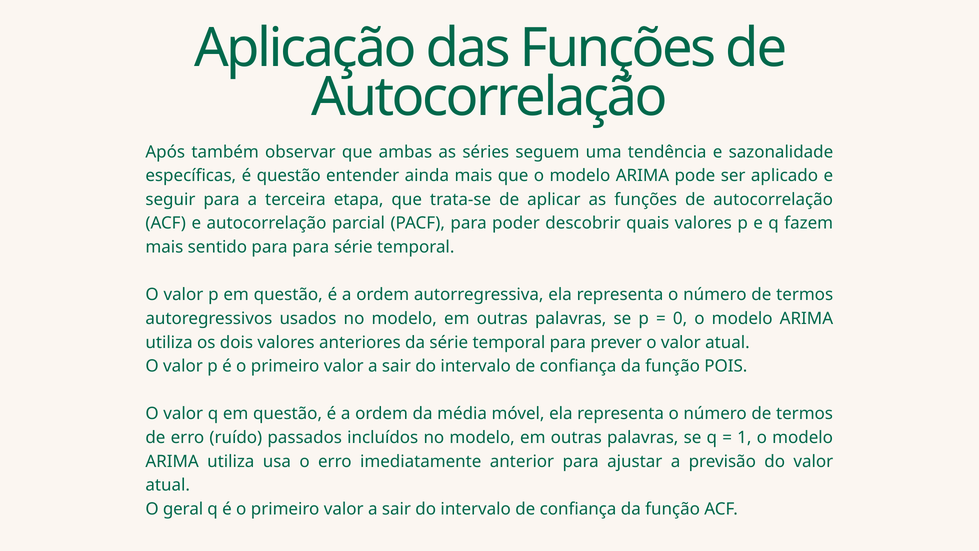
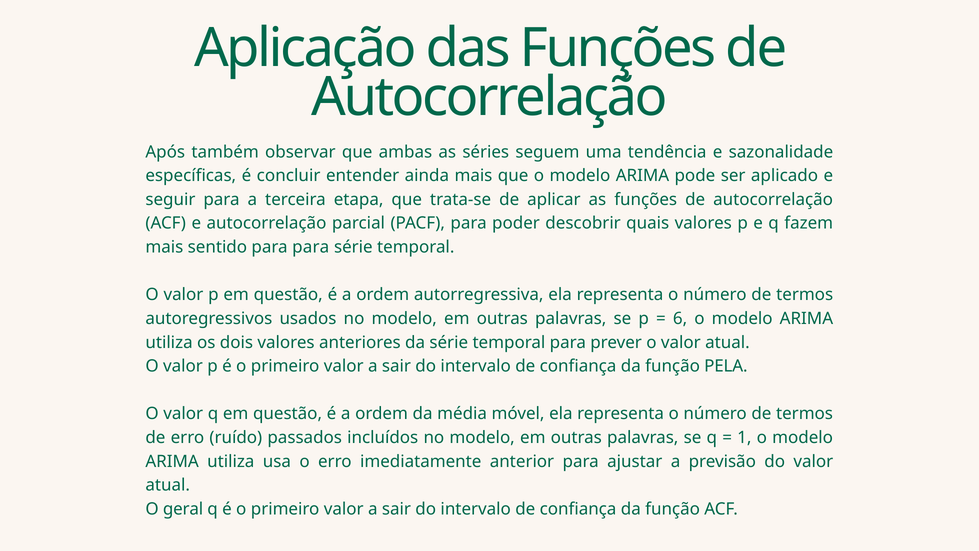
é questão: questão -> concluir (289, 176)
0: 0 -> 6 (680, 318)
POIS: POIS -> PELA (726, 366)
